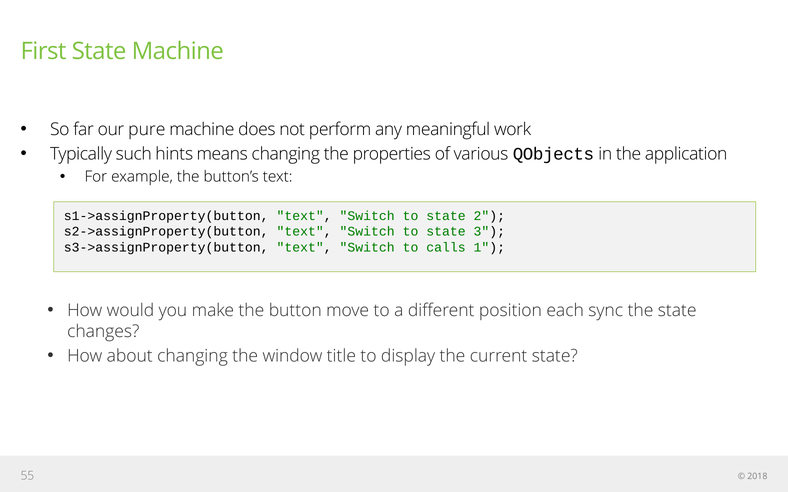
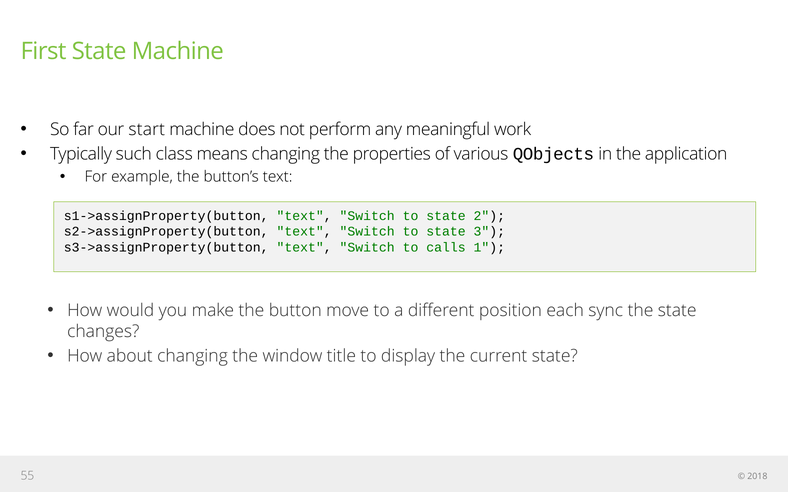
pure: pure -> start (147, 130)
hints: hints -> class (174, 154)
